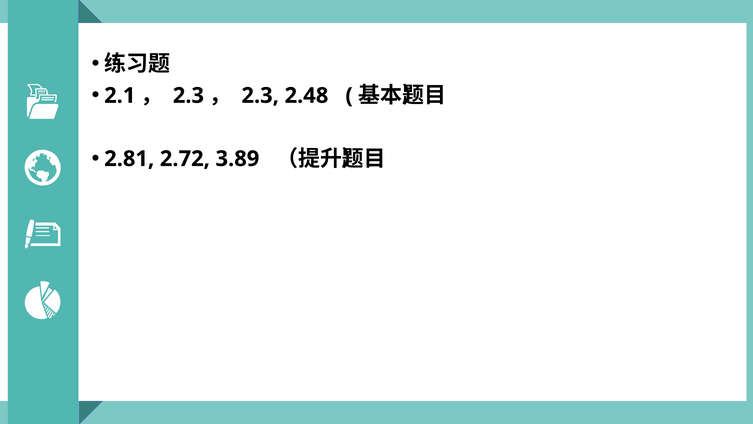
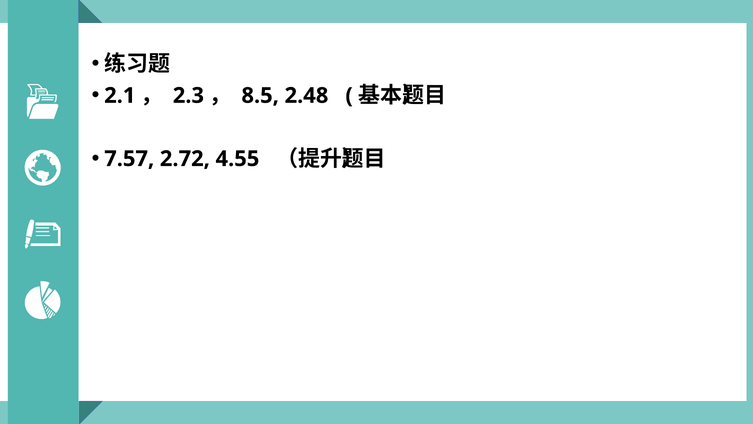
2.3: 2.3 -> 8.5 (260, 95)
2.81: 2.81 -> 7.57 (129, 159)
3.89: 3.89 -> 4.55 (237, 159)
